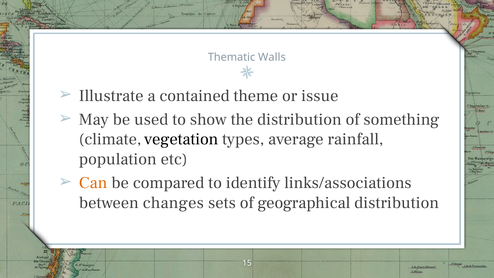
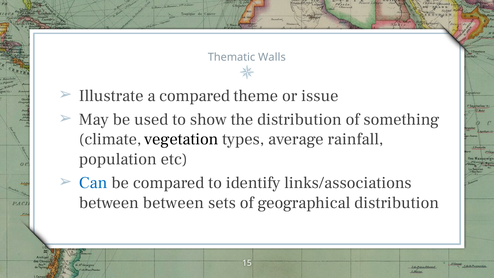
a contained: contained -> compared (195, 96)
Can colour: orange -> blue (93, 183)
between changes: changes -> between (173, 203)
